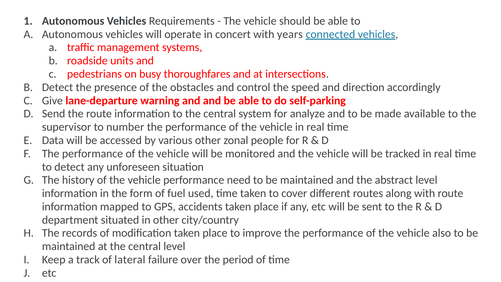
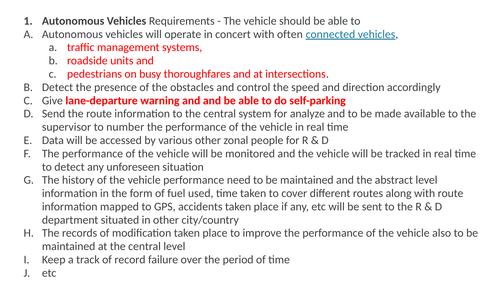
years: years -> often (290, 34)
lateral: lateral -> record (130, 260)
